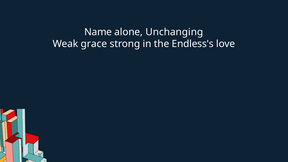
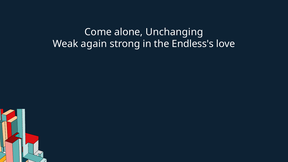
Name: Name -> Come (98, 32)
grace: grace -> again (94, 44)
